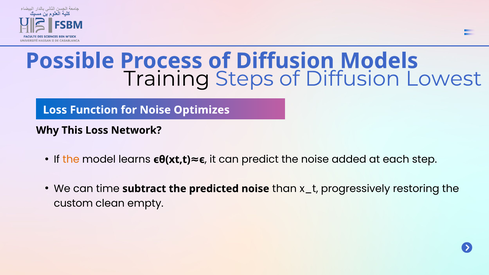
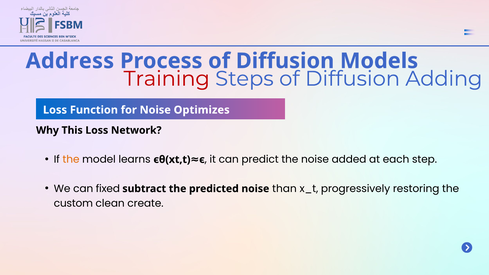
Possible: Possible -> Address (70, 61)
Training colour: black -> red (167, 79)
Lowest: Lowest -> Adding (444, 79)
time: time -> fixed (108, 189)
empty: empty -> create (145, 203)
